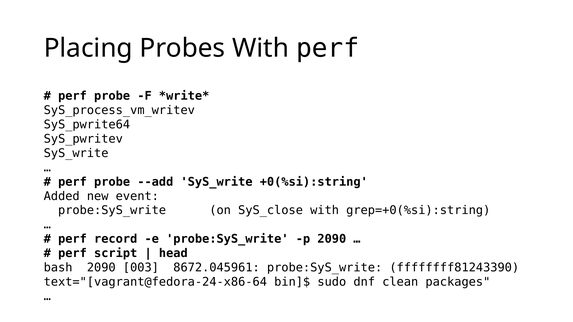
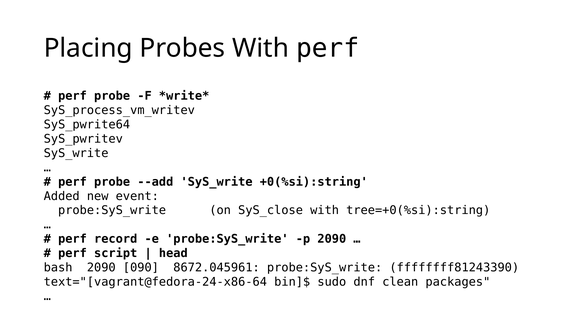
grep=+0(%si):string: grep=+0(%si):string -> tree=+0(%si):string (418, 211)
003: 003 -> 090 (141, 268)
